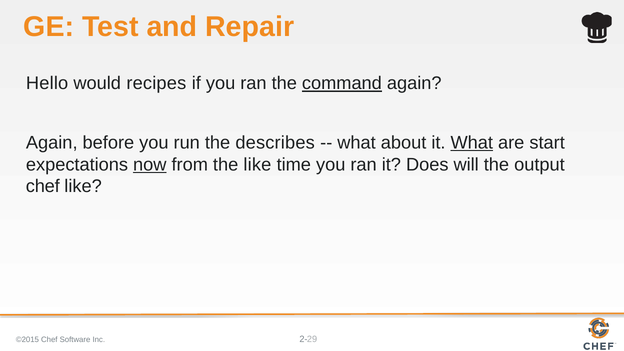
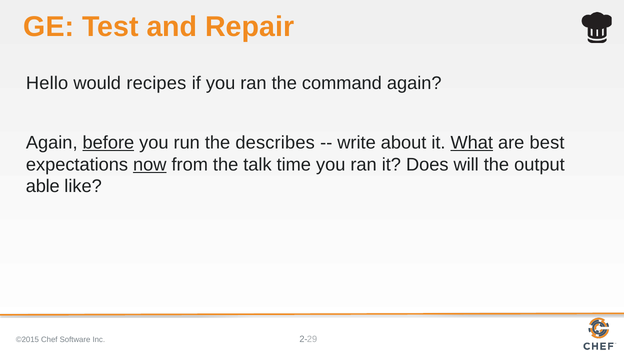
command underline: present -> none (342, 83)
before underline: none -> present (108, 143)
what: what -> write (357, 143)
start: start -> best (547, 143)
the like: like -> talk (257, 165)
chef: chef -> able (43, 186)
